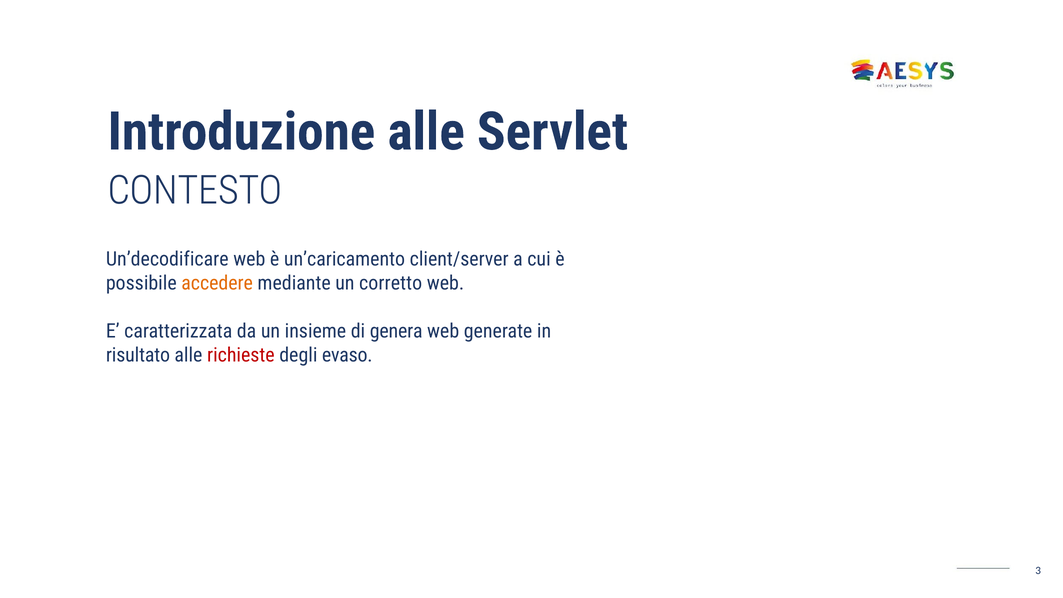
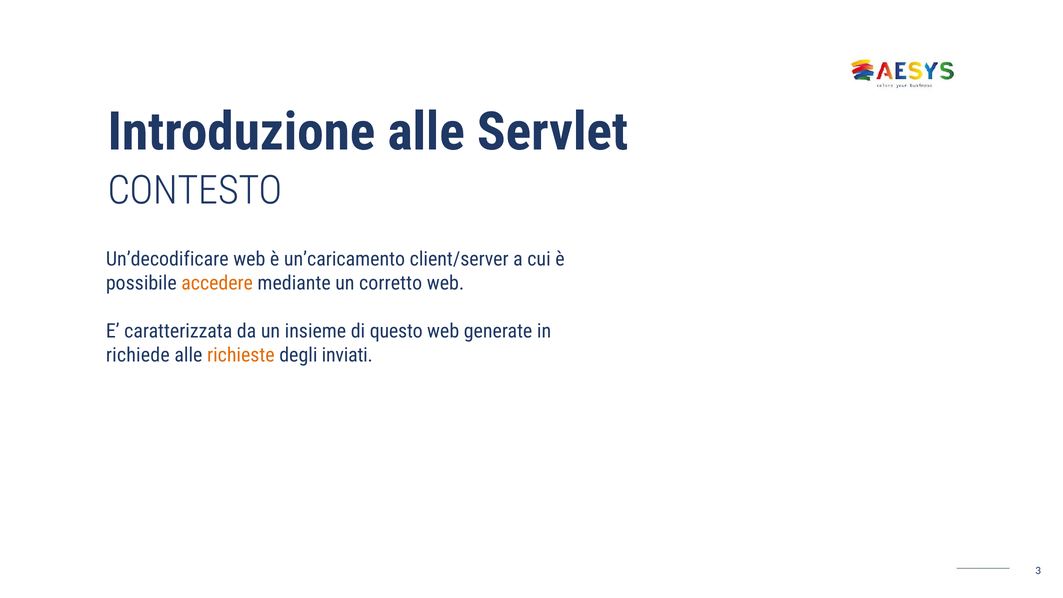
genera: genera -> questo (396, 331)
risultato: risultato -> richiede (138, 355)
richieste colour: red -> orange (241, 355)
evaso: evaso -> inviati (347, 355)
